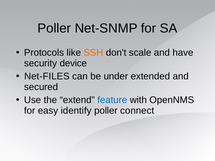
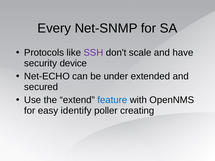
Poller: Poller -> Every (54, 28)
SSH colour: orange -> purple (93, 53)
Net-FILES: Net-FILES -> Net-ECHO (47, 76)
connect: connect -> creating (137, 111)
